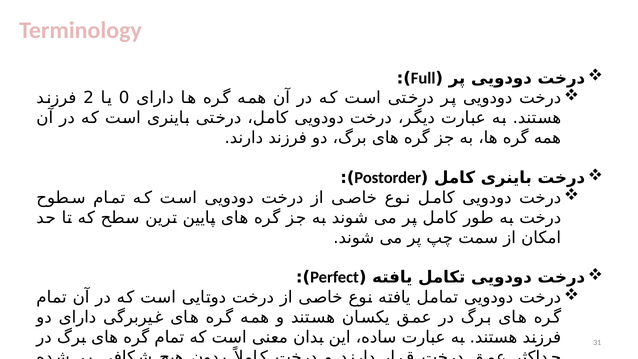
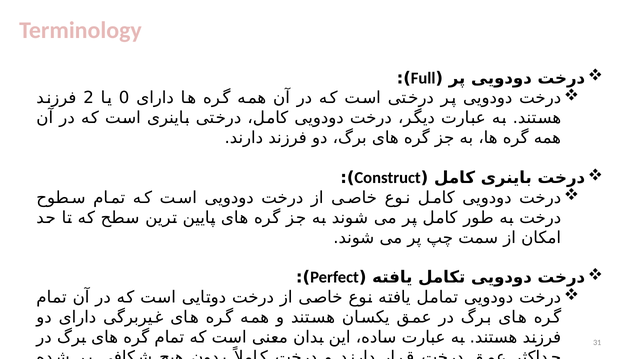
Postorder: Postorder -> Construct (388, 178)
